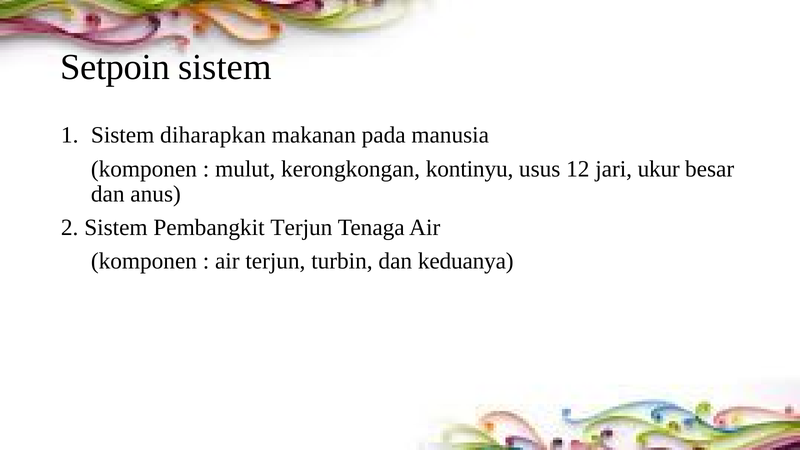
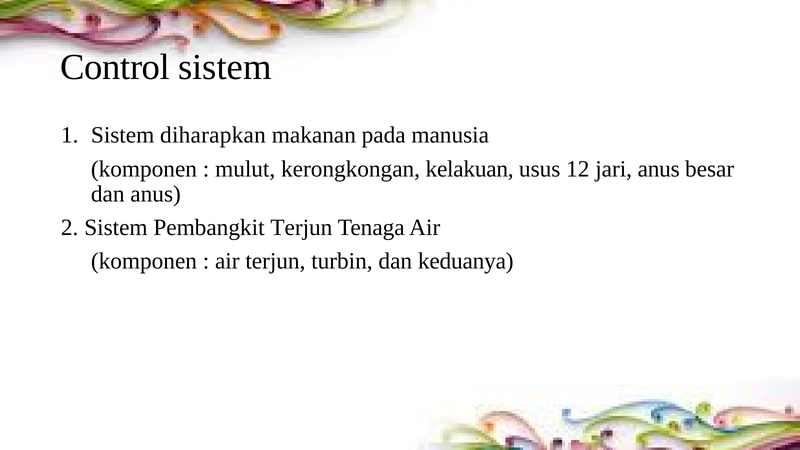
Setpoin: Setpoin -> Control (115, 67)
kontinyu: kontinyu -> kelakuan (470, 169)
jari ukur: ukur -> anus (659, 169)
